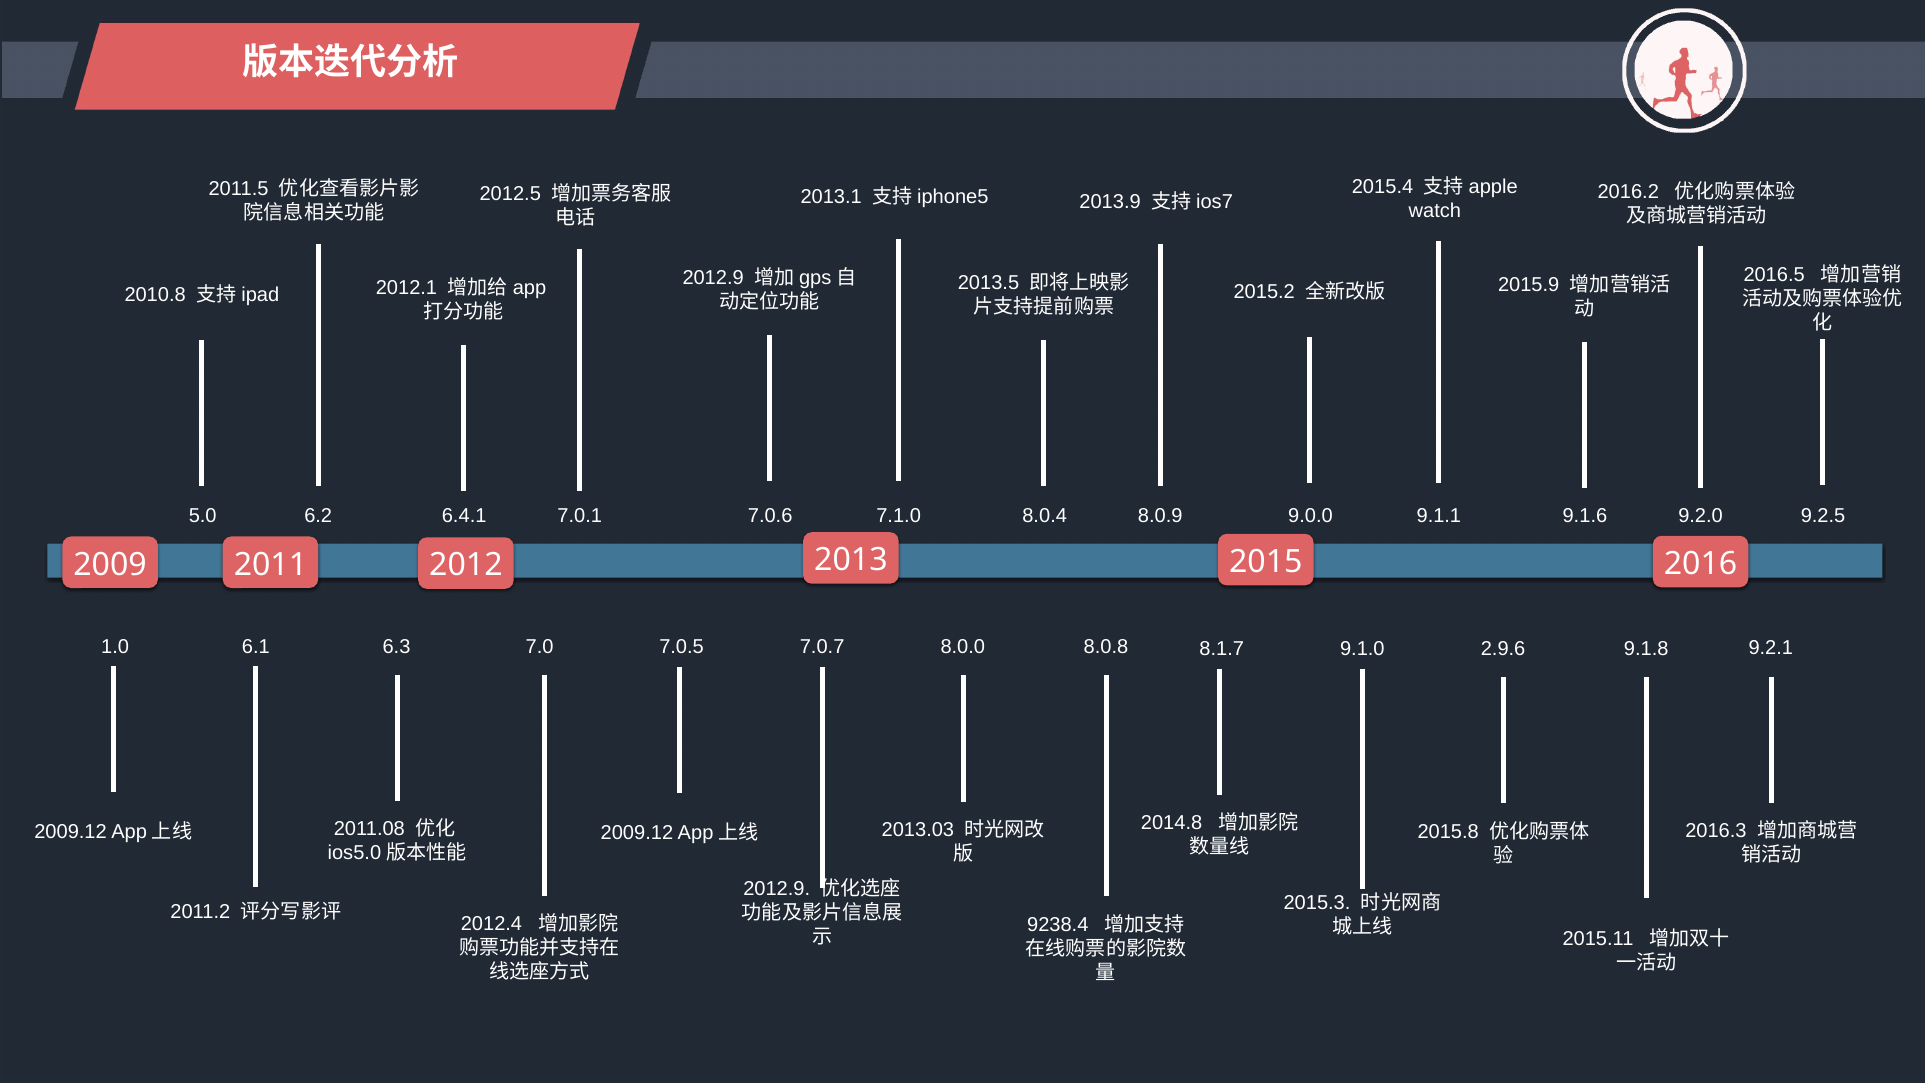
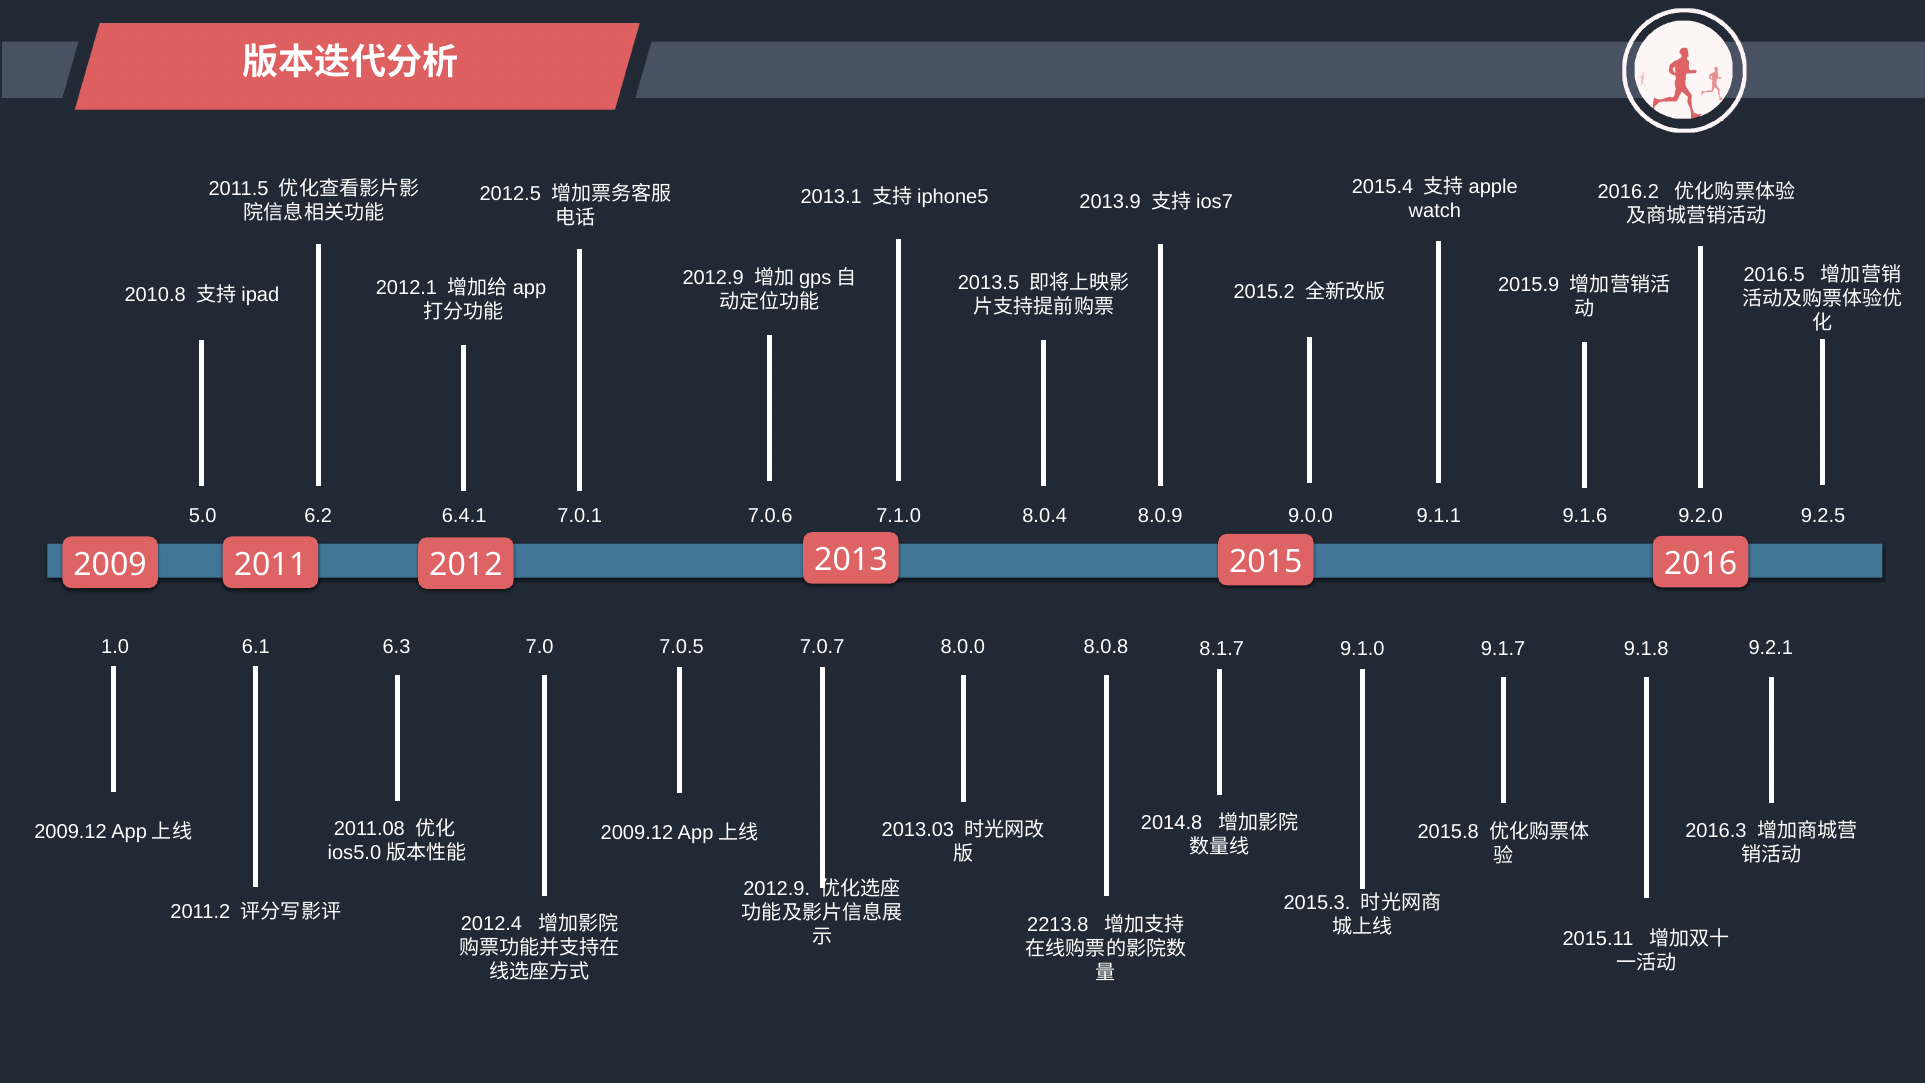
2.9.6: 2.9.6 -> 9.1.7 (1503, 648)
9238.4: 9238.4 -> 2213.8 (1058, 925)
